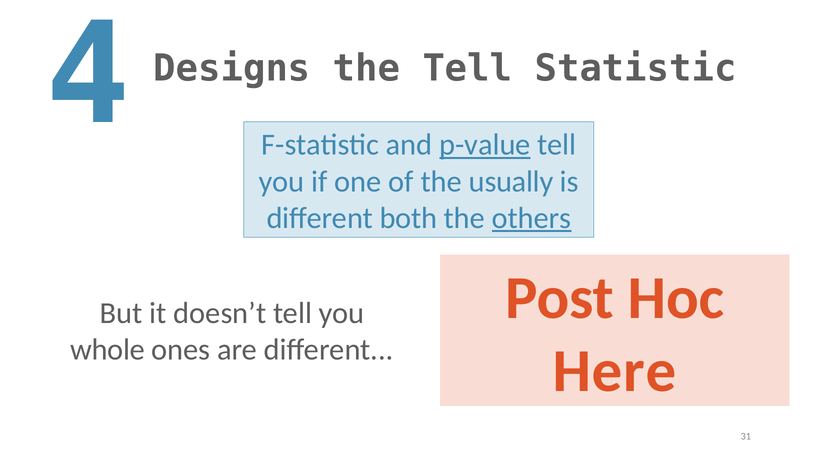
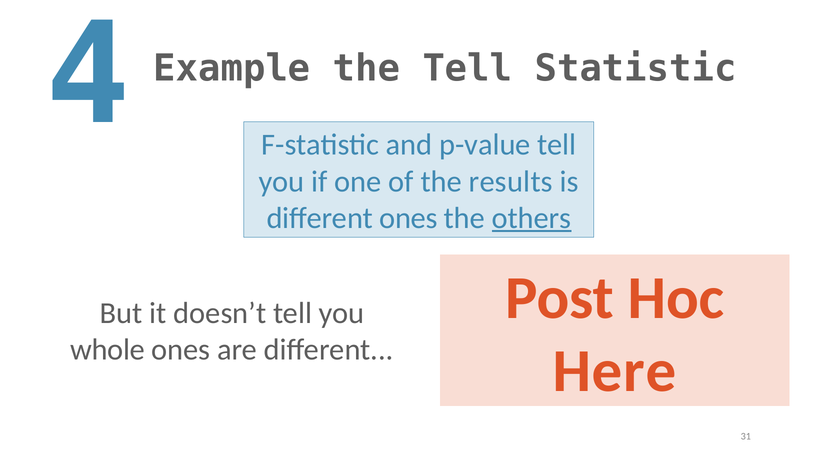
p-value underline: present -> none (485, 145)
Designs: Designs -> Example (232, 68)
usually: usually -> results (511, 182)
different both: both -> ones (408, 218)
